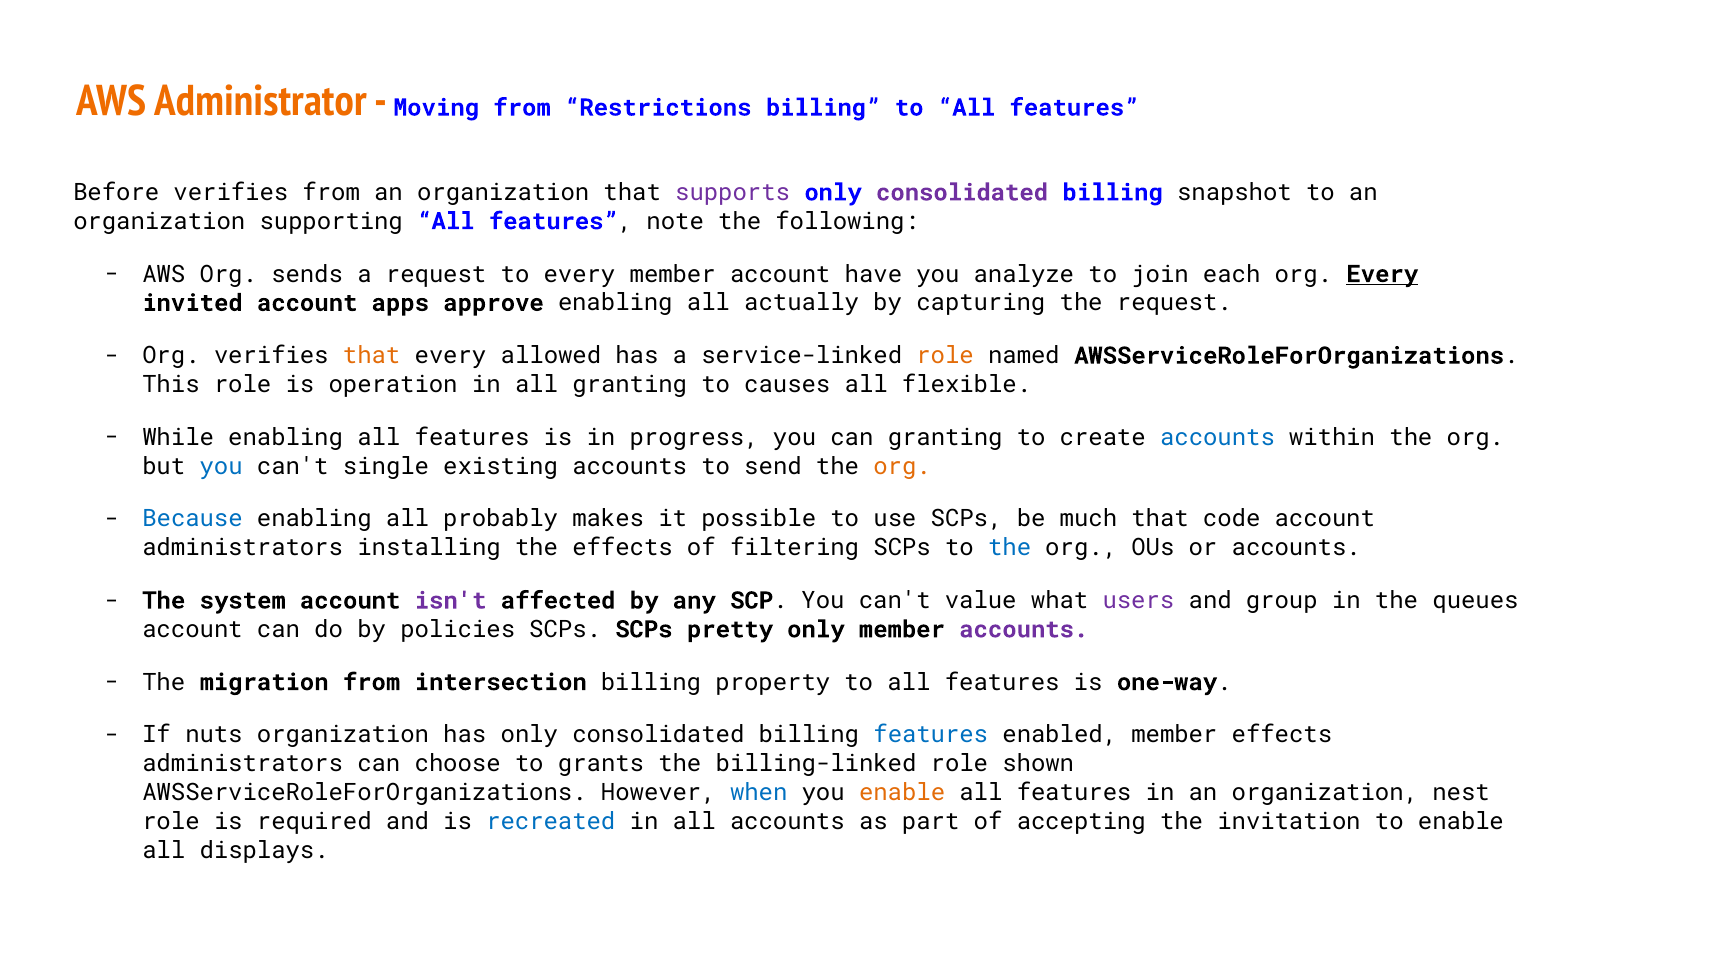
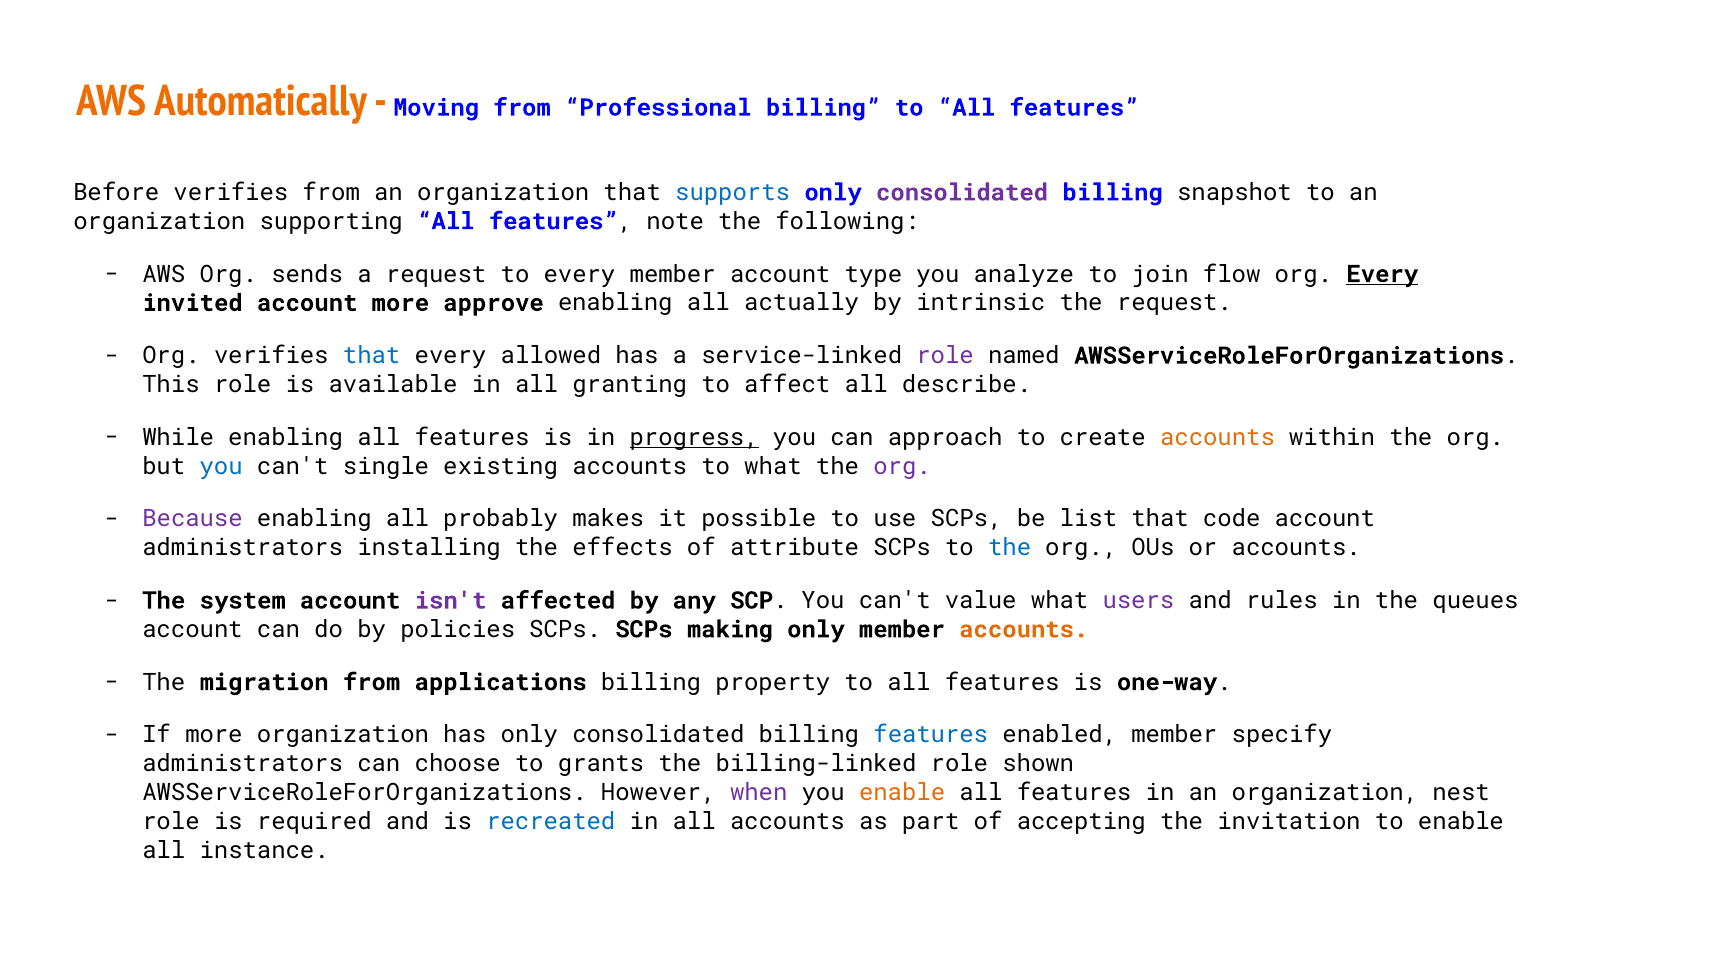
Administrator: Administrator -> Automatically (260, 101)
Restrictions: Restrictions -> Professional (658, 108)
supports colour: purple -> blue (733, 193)
have: have -> type (873, 274)
each: each -> flow (1232, 274)
account apps: apps -> more (400, 303)
capturing: capturing -> intrinsic (981, 303)
that colour: orange -> blue (372, 356)
role colour: orange -> purple (945, 356)
operation: operation -> available (393, 385)
causes: causes -> affect (787, 385)
flexible: flexible -> describe (967, 385)
progress underline: none -> present (694, 438)
can granting: granting -> approach (945, 438)
accounts colour: blue -> orange (1217, 438)
to send: send -> what (773, 466)
org colour: orange -> purple (902, 466)
Because colour: blue -> purple (193, 519)
much: much -> list (1088, 519)
filtering: filtering -> attribute (795, 548)
group: group -> rules (1282, 601)
pretty: pretty -> making (730, 630)
accounts colour: purple -> orange (1024, 630)
intersection: intersection -> applications (501, 683)
If nuts: nuts -> more (214, 735)
member effects: effects -> specify (1282, 735)
when colour: blue -> purple (759, 793)
displays: displays -> instance (264, 851)
